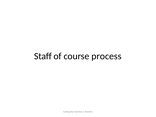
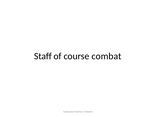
process: process -> combat (106, 56)
